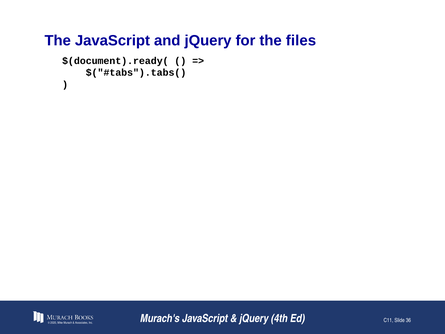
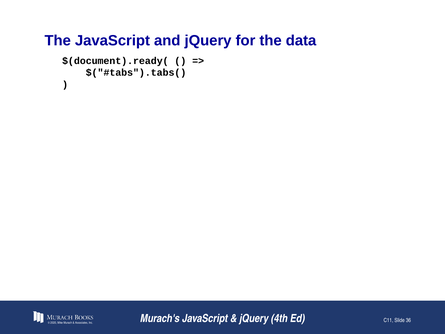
files: files -> data (301, 40)
